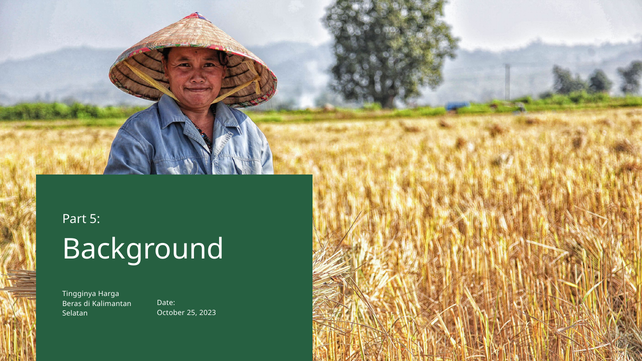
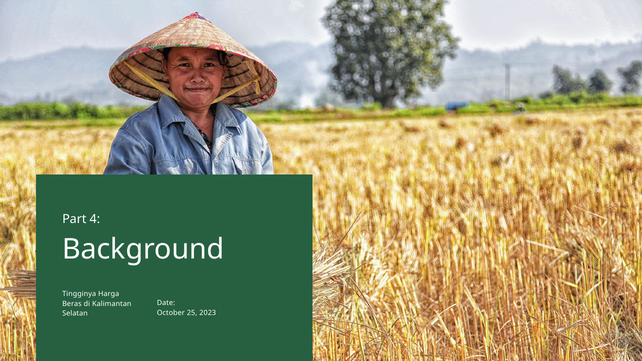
5: 5 -> 4 (95, 219)
